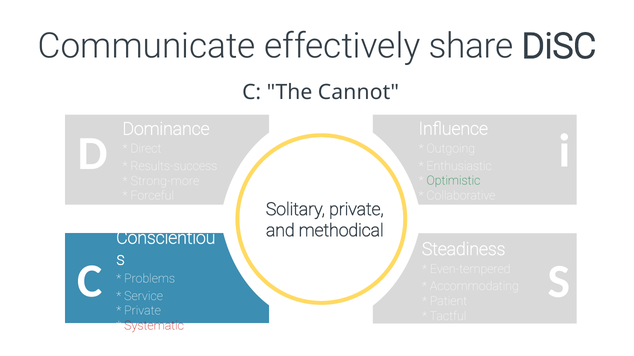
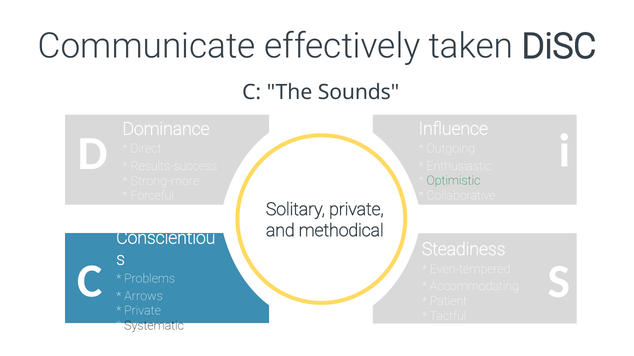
share: share -> taken (471, 46)
Cannot: Cannot -> Sounds (359, 93)
Service: Service -> Arrows (144, 297)
Systematic colour: red -> black (154, 326)
